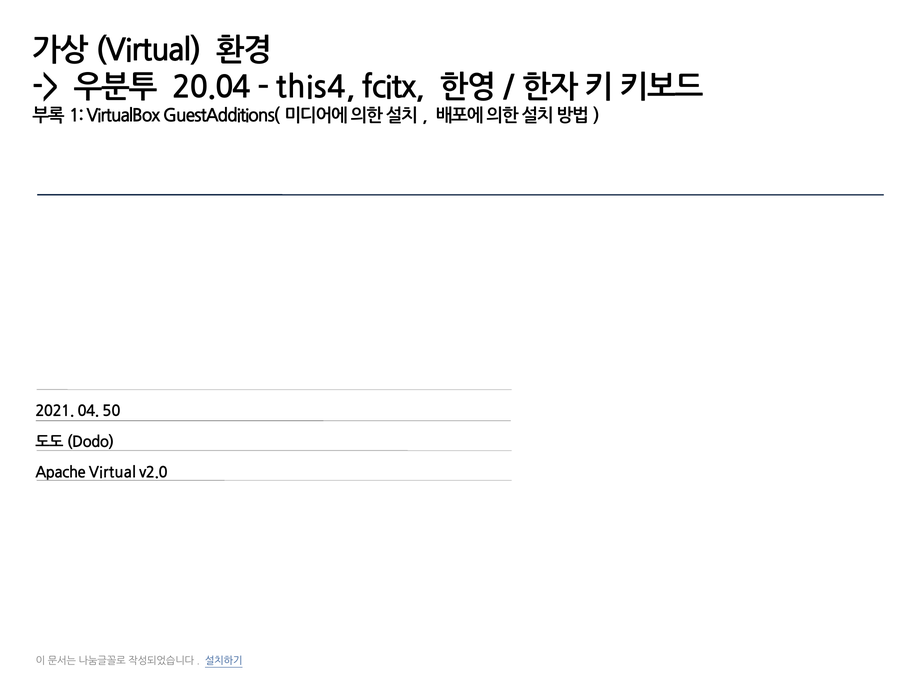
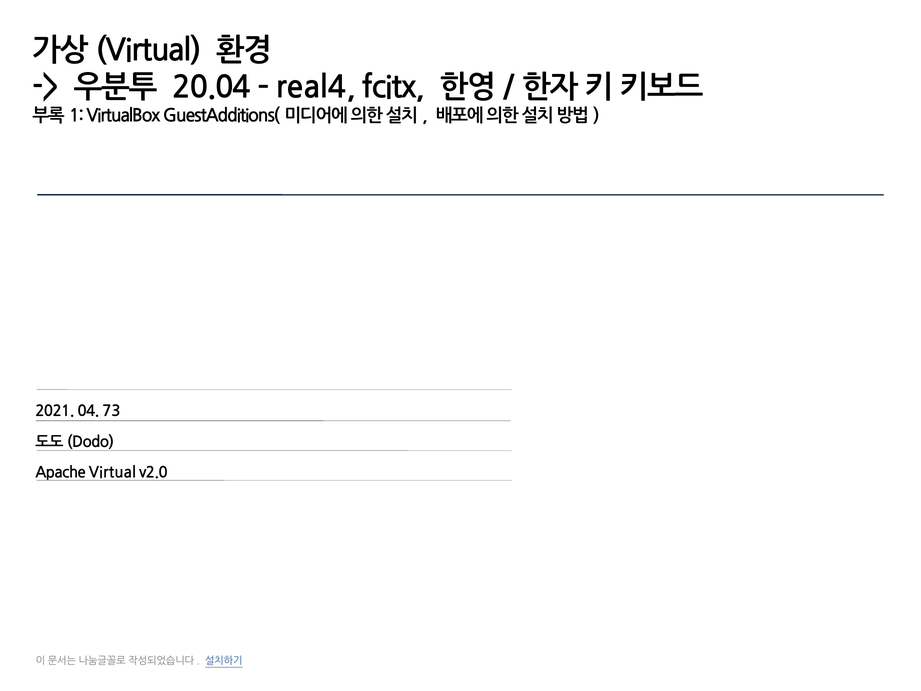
this4: this4 -> real4 (316, 87)
50: 50 -> 73 (111, 411)
